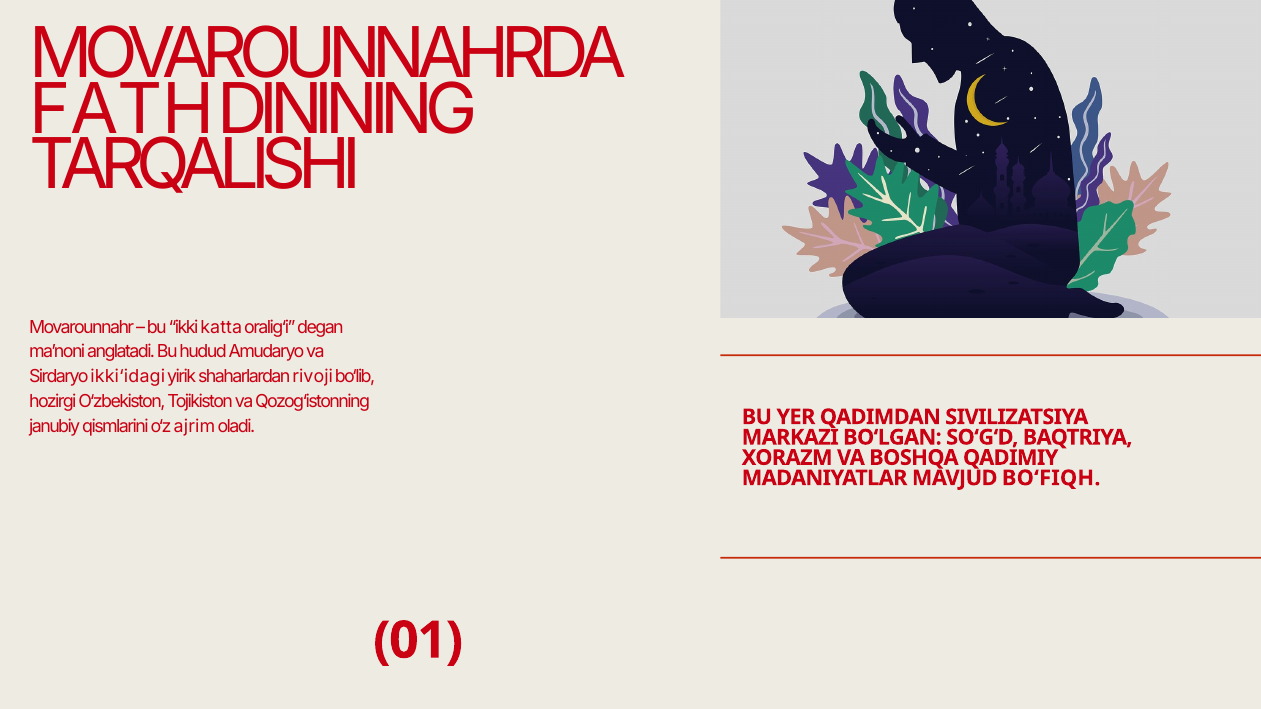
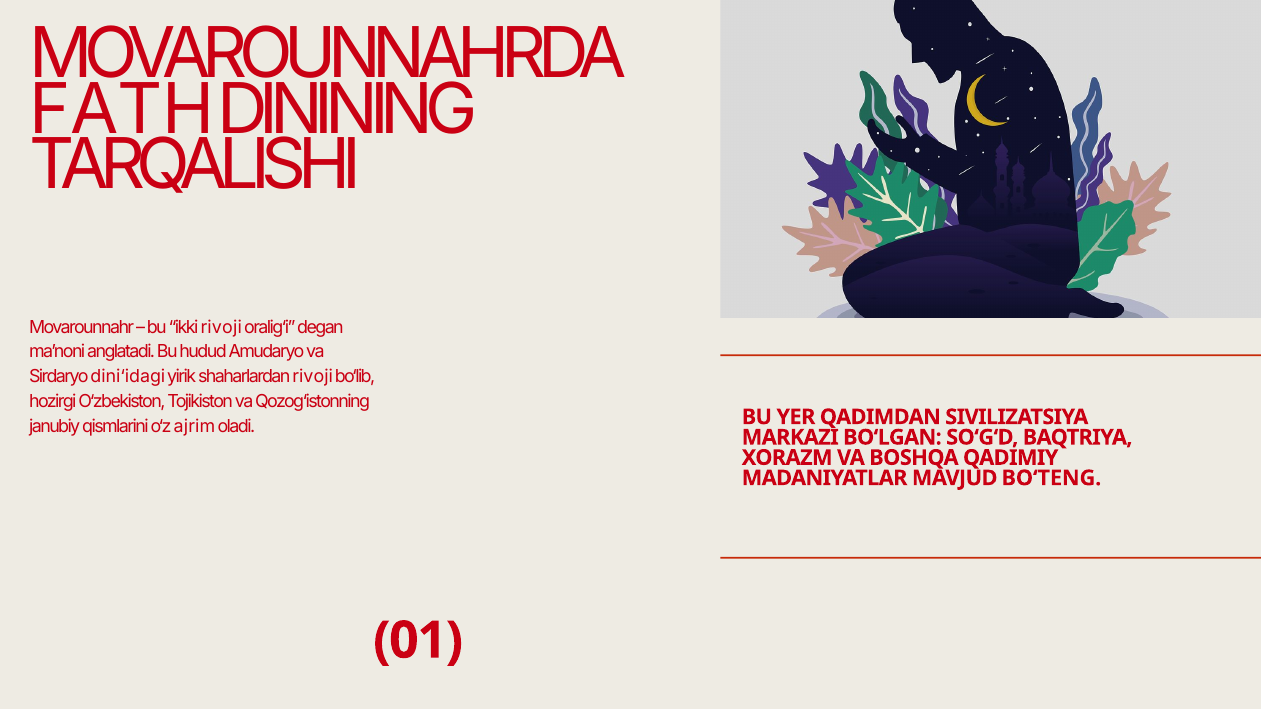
ikki katta: katta -> rivoji (221, 327)
ikki‘idagi: ikki‘idagi -> dini‘idagi (128, 377)
BO‘FIQH: BO‘FIQH -> BO‘TENG (1051, 478)
